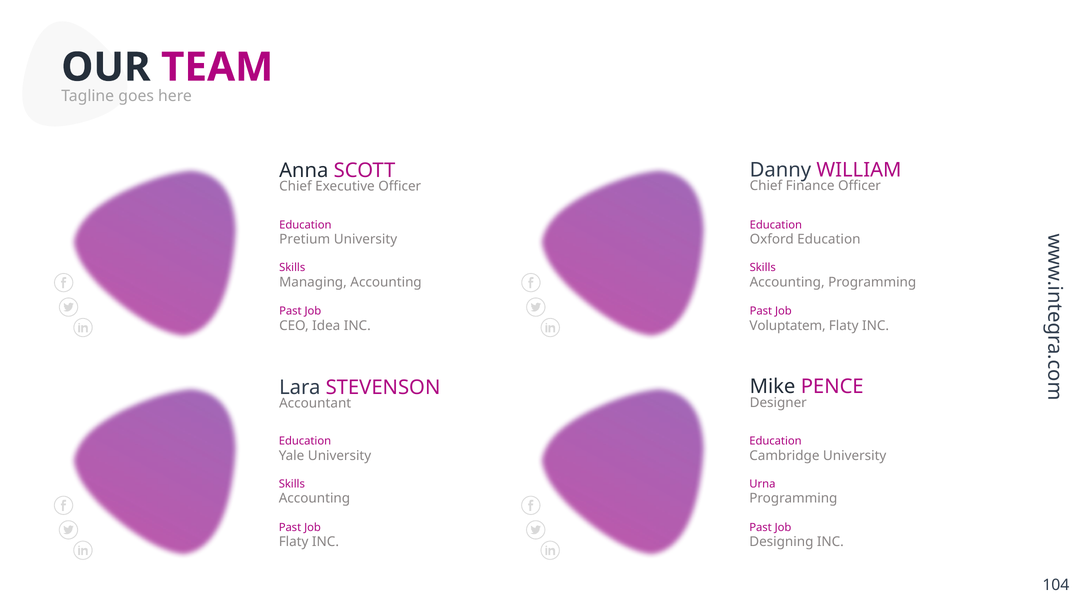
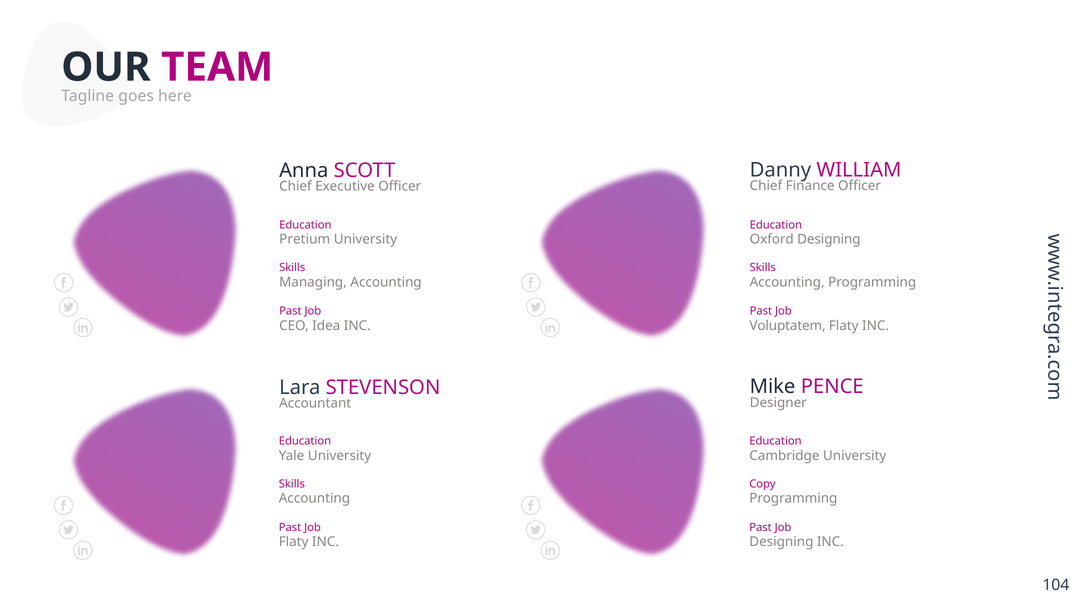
Oxford Education: Education -> Designing (829, 239)
Urna: Urna -> Copy (762, 484)
